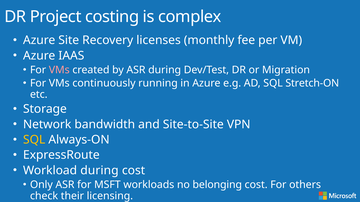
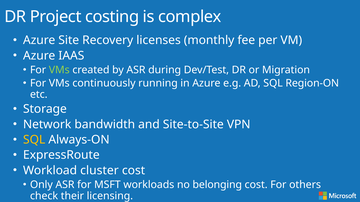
VMs colour: pink -> light green (59, 70)
Stretch-ON: Stretch-ON -> Region-ON (312, 83)
Workload during: during -> cluster (99, 171)
